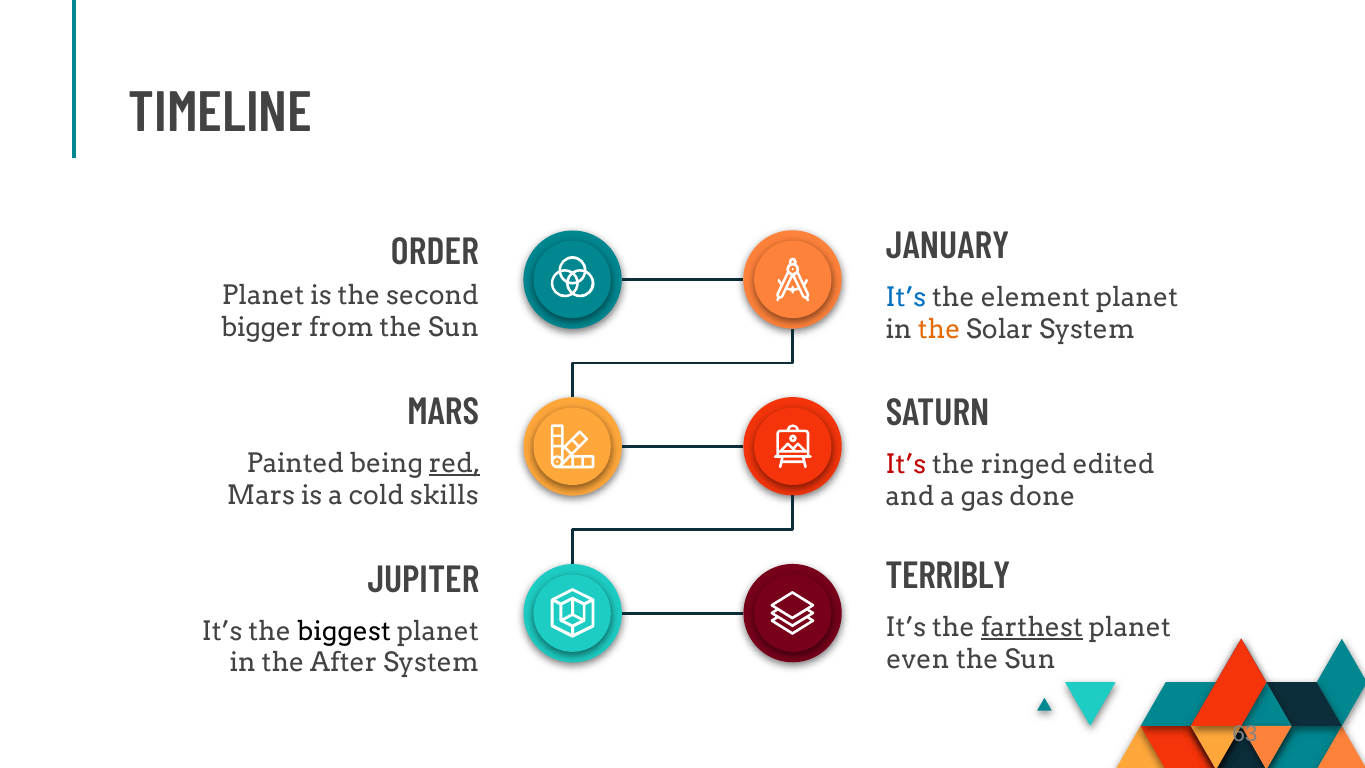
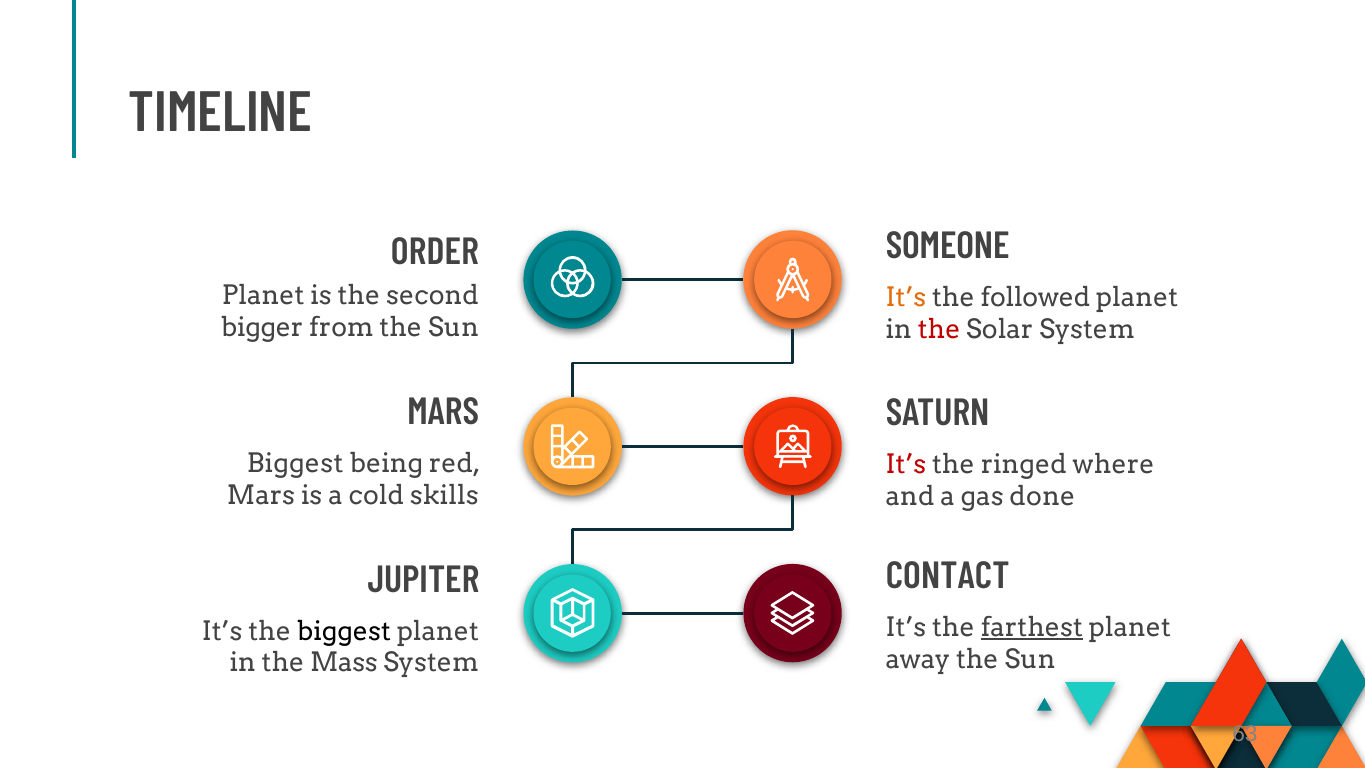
JANUARY: JANUARY -> SOMEONE (948, 246)
It’s colour: blue -> orange (906, 298)
element: element -> followed (1036, 298)
the colour: orange -> red (939, 329)
Painted: Painted -> Biggest (295, 464)
red underline: present -> none (455, 464)
edited: edited -> where (1114, 464)
TERRIBLY: TERRIBLY -> CONTACT (948, 576)
even: even -> away (918, 659)
After: After -> Mass (344, 663)
